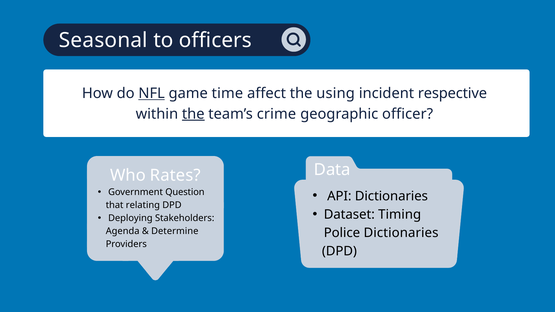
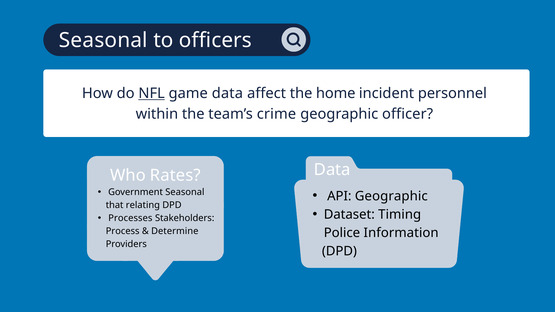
game time: time -> data (227, 93)
using: using -> home (336, 93)
respective: respective -> personnel (452, 93)
the underline: present -> none (193, 114)
Government Question: Question -> Seasonal (185, 192)
API Dictionaries: Dictionaries -> Geographic (391, 196)
Deploying: Deploying -> Processes (130, 218)
Agenda: Agenda -> Process (123, 231)
Police Dictionaries: Dictionaries -> Information (401, 233)
